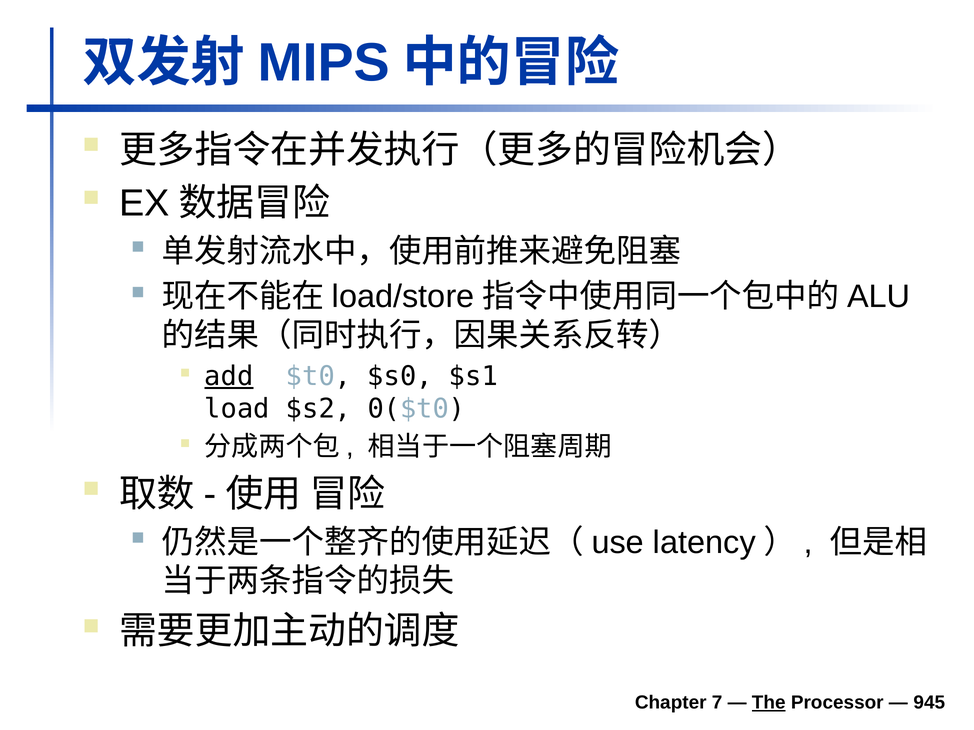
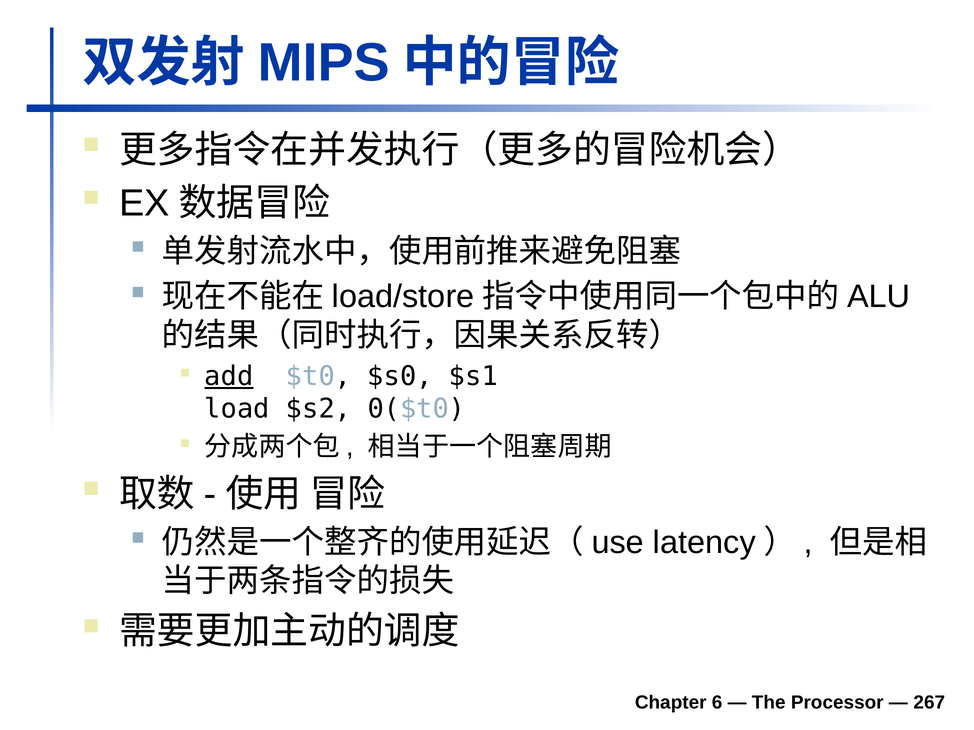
7: 7 -> 6 (717, 703)
The underline: present -> none (769, 703)
945: 945 -> 267 (929, 703)
